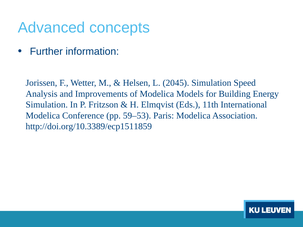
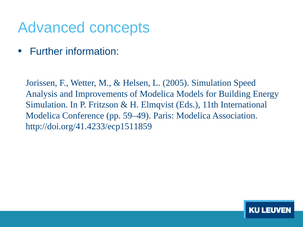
2045: 2045 -> 2005 (176, 83)
59–53: 59–53 -> 59–49 (137, 116)
http://doi.org/10.3389/ecp1511859: http://doi.org/10.3389/ecp1511859 -> http://doi.org/41.4233/ecp1511859 (89, 127)
